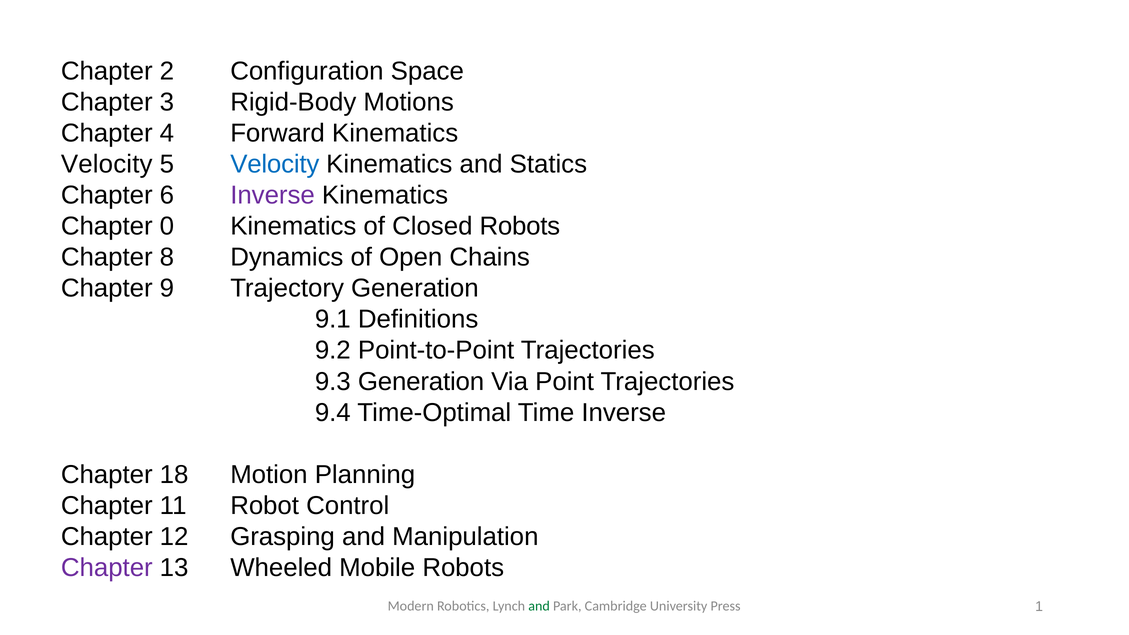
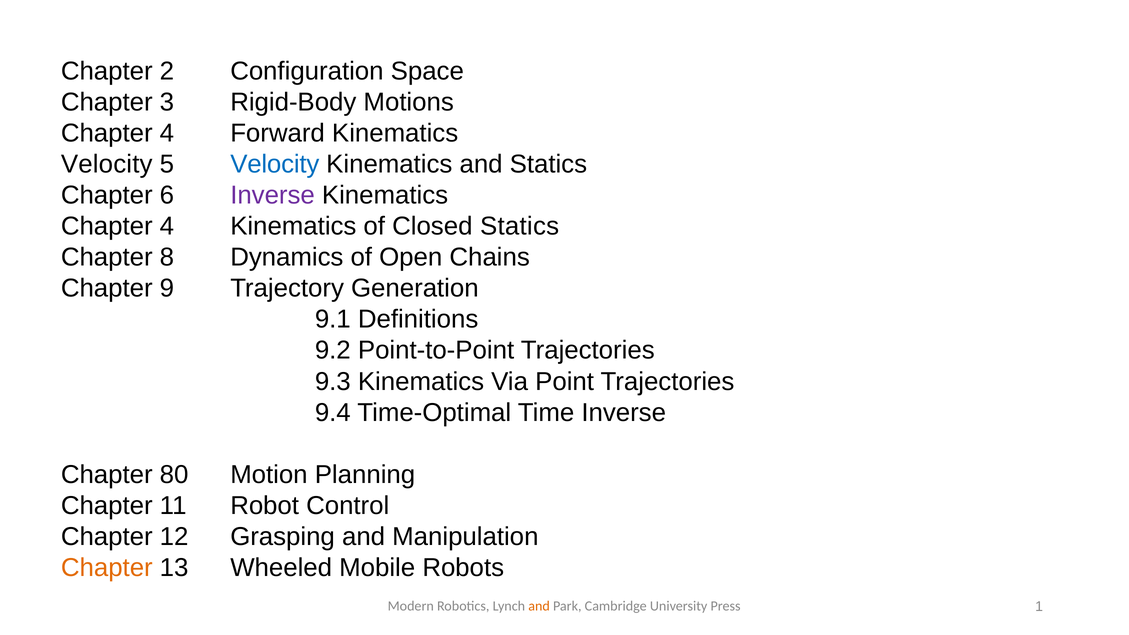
0: 0 -> 4 (167, 226)
Closed Robots: Robots -> Statics (520, 226)
9.3 Generation: Generation -> Kinematics (421, 381)
18: 18 -> 80 (174, 475)
Chapter colour: purple -> orange (107, 568)
and colour: green -> orange (539, 606)
